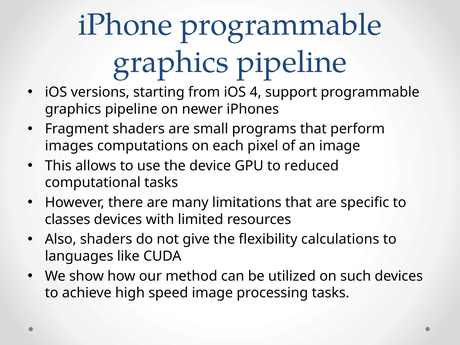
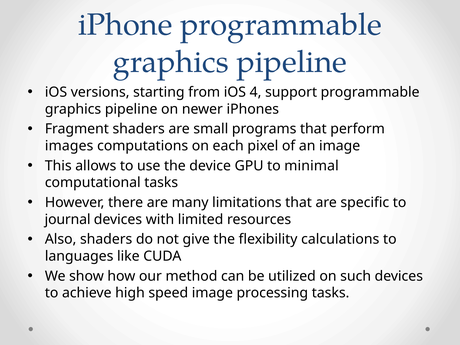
reduced: reduced -> minimal (312, 166)
classes: classes -> journal (68, 219)
